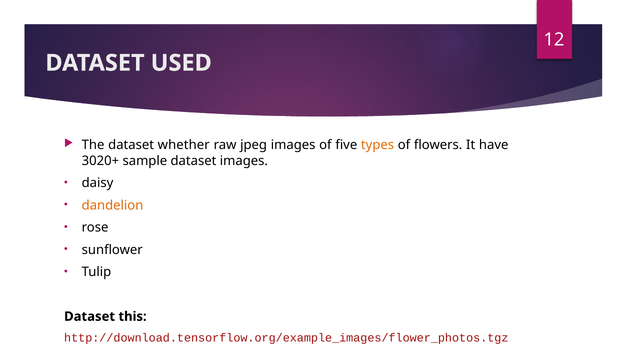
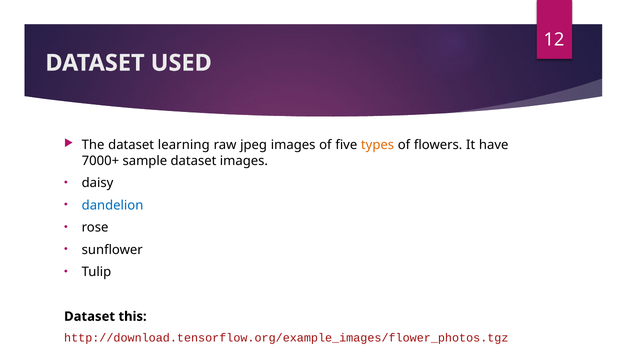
whether: whether -> learning (184, 145)
3020+: 3020+ -> 7000+ (100, 161)
dandelion colour: orange -> blue (113, 205)
